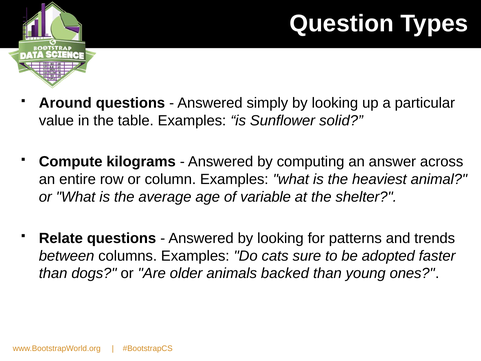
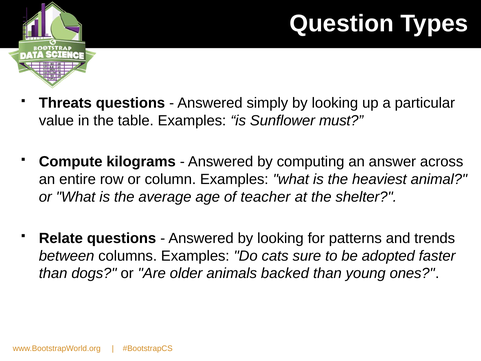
Around: Around -> Threats (65, 103)
solid: solid -> must (341, 120)
variable: variable -> teacher (265, 197)
